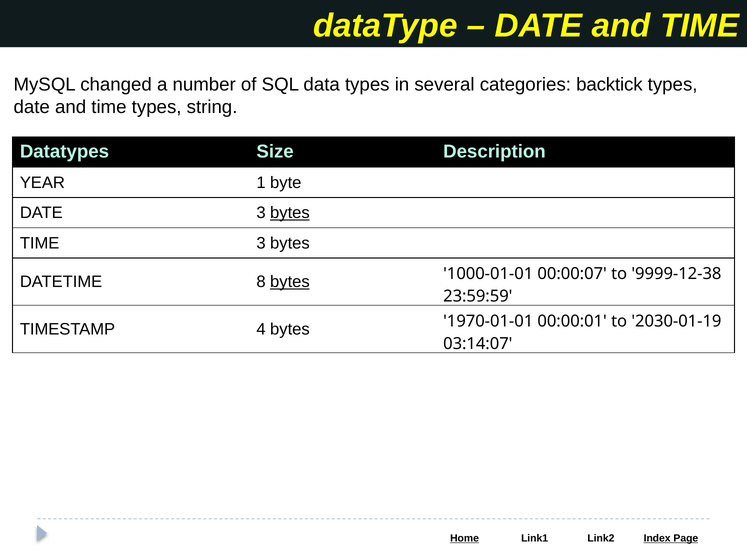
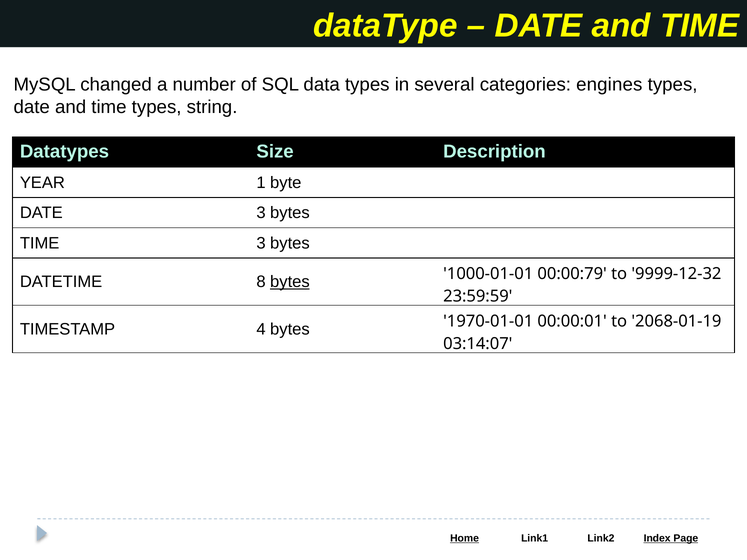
backtick: backtick -> engines (609, 85)
bytes underline: present -> none (290, 213)
00:00:07: 00:00:07 -> 00:00:79 (572, 274)
9999-12-38: 9999-12-38 -> 9999-12-32 (676, 274)
2030-01-19: 2030-01-19 -> 2068-01-19 (676, 321)
